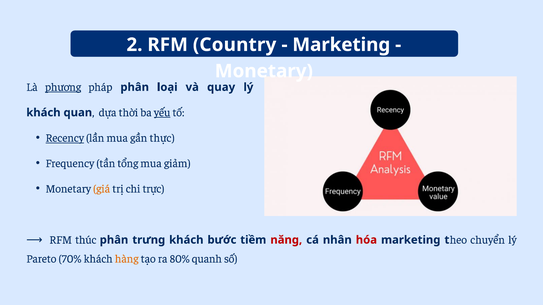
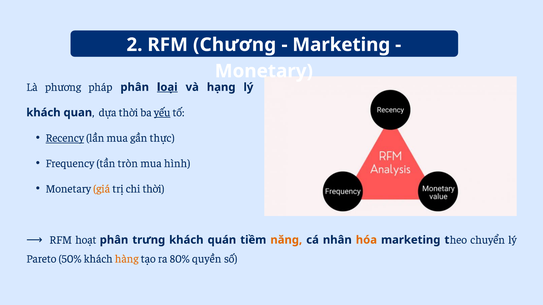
Country: Country -> Chương (235, 45)
phương underline: present -> none (63, 87)
loại underline: none -> present (167, 87)
quay: quay -> hạng (221, 87)
tổng: tổng -> tròn (128, 164)
giảm: giảm -> hình (177, 164)
chi trực: trực -> thời (153, 189)
thúc: thúc -> hoạt (86, 240)
bước: bước -> quán (222, 240)
năng colour: red -> orange (286, 240)
hóa colour: red -> orange (366, 240)
70%: 70% -> 50% (70, 259)
quanh: quanh -> quyền (207, 259)
